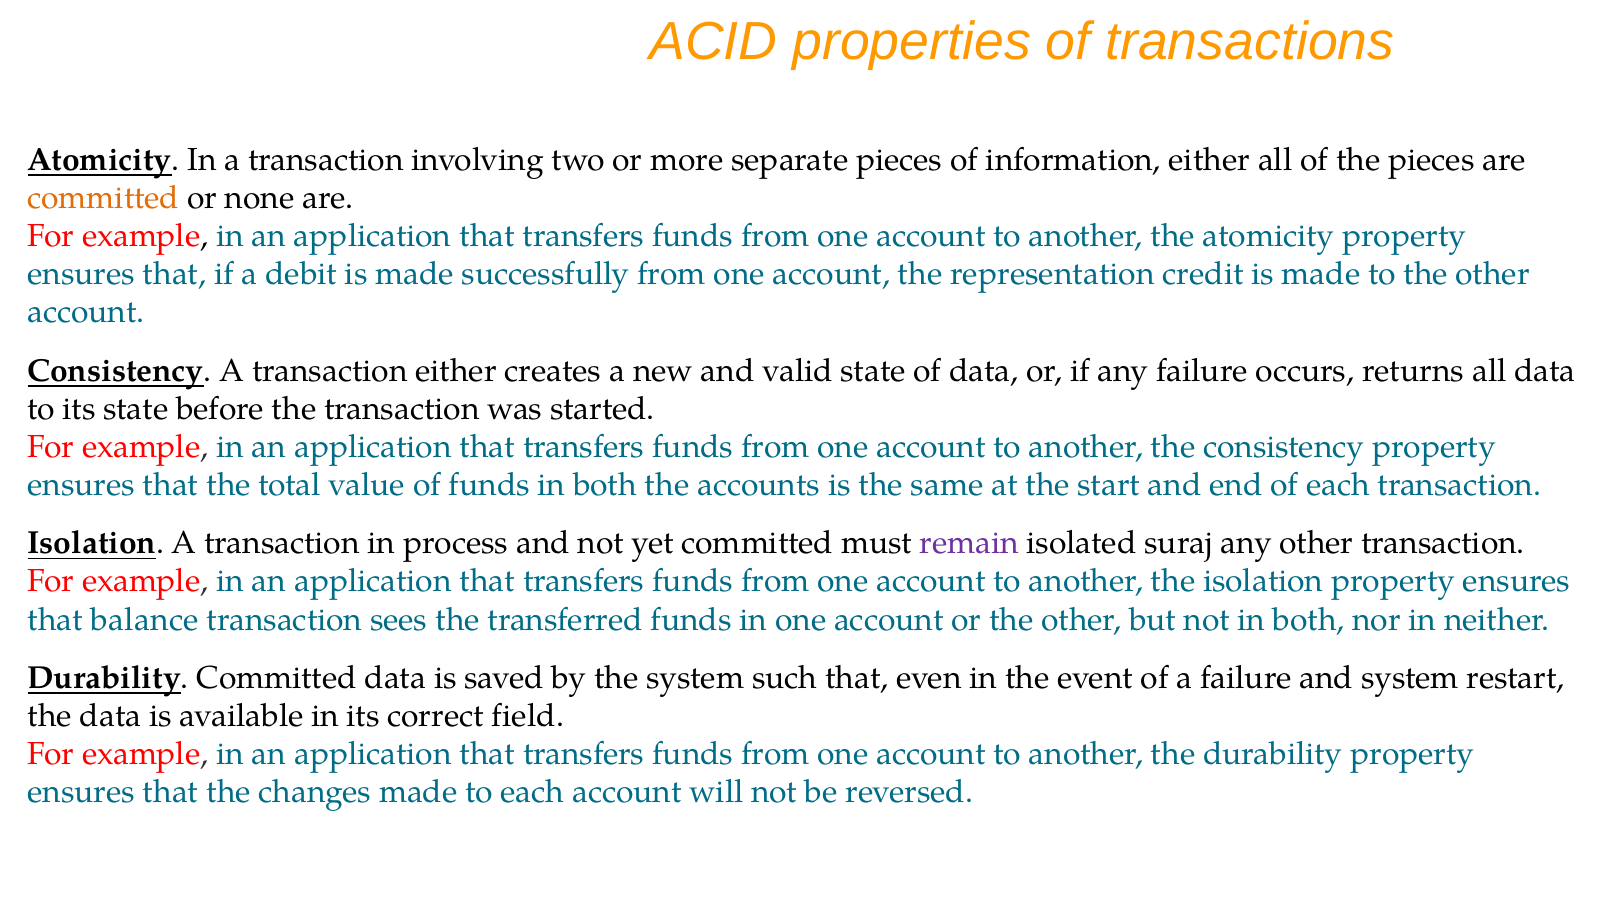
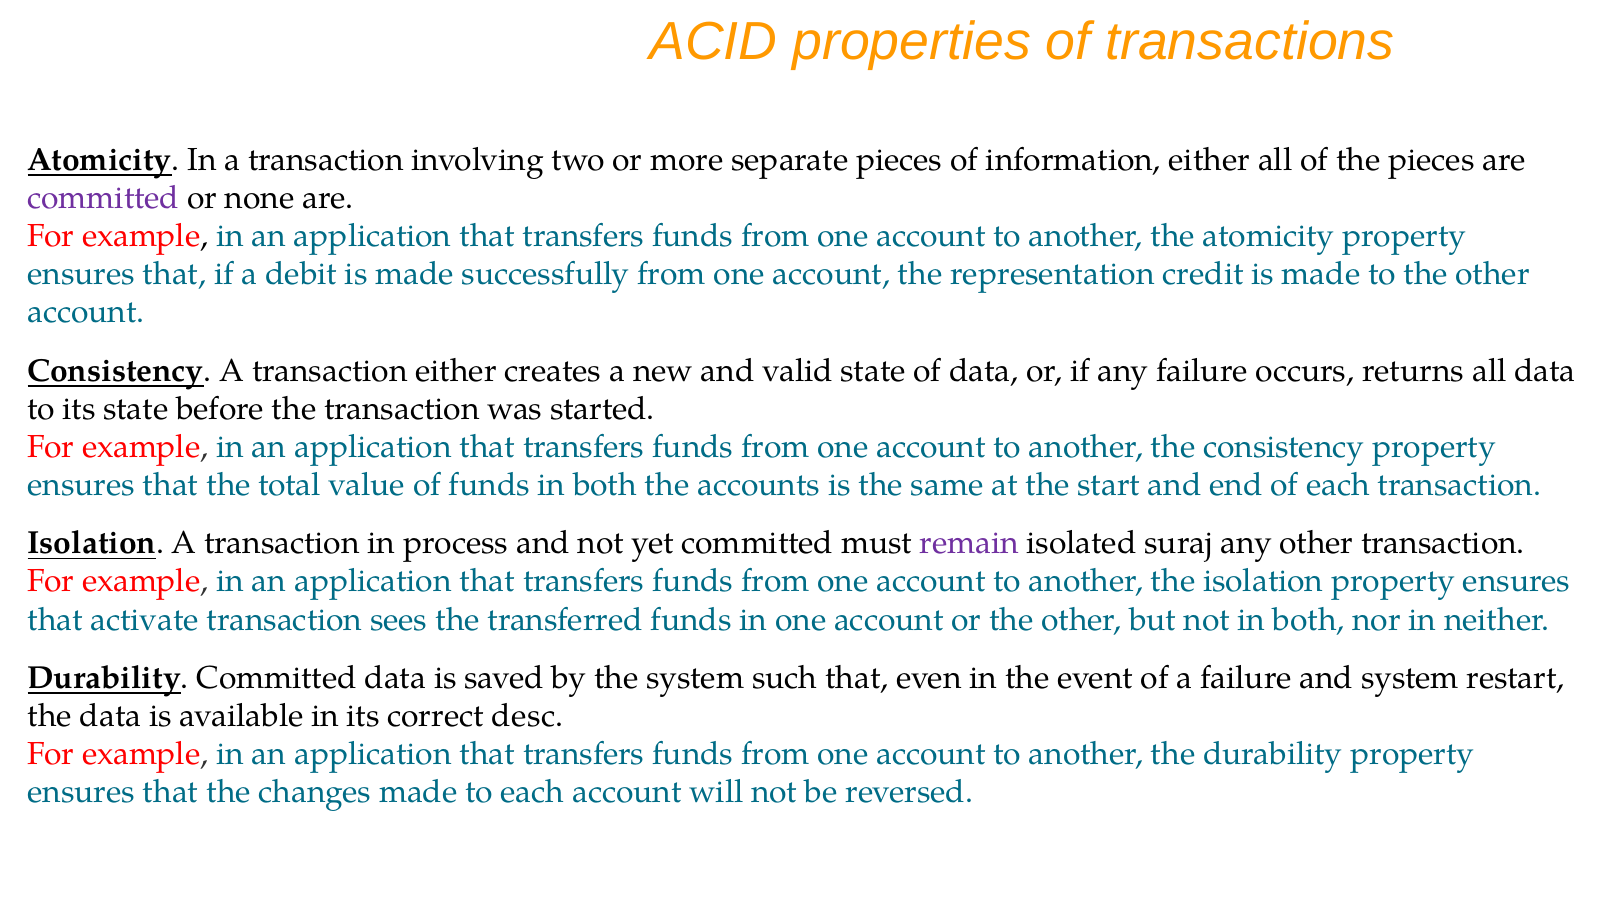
committed colour: orange -> purple (103, 198)
balance: balance -> activate (145, 620)
field: field -> desc (528, 716)
